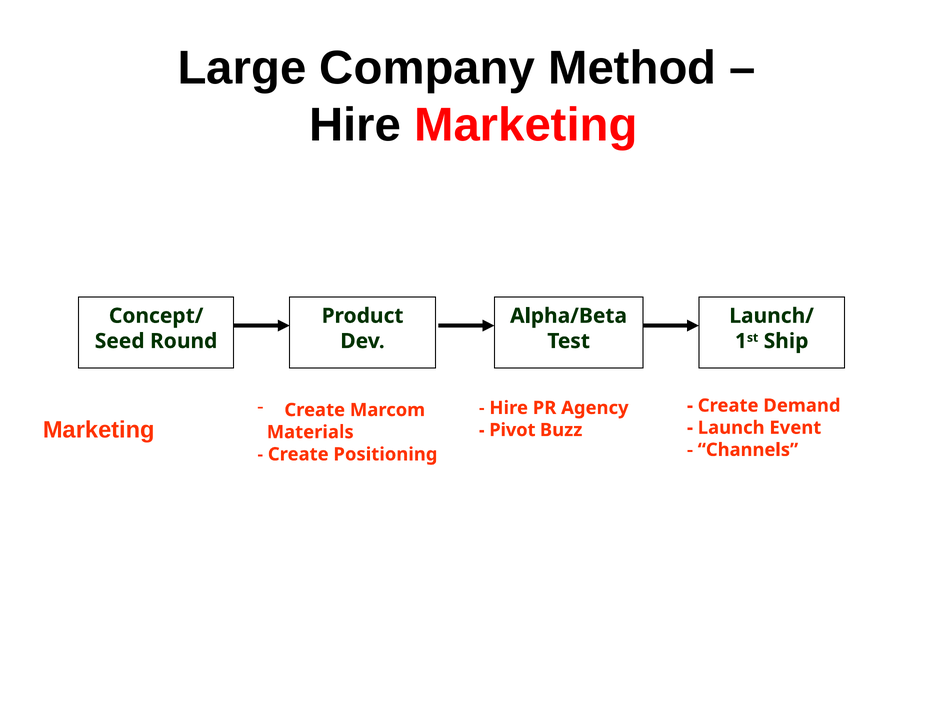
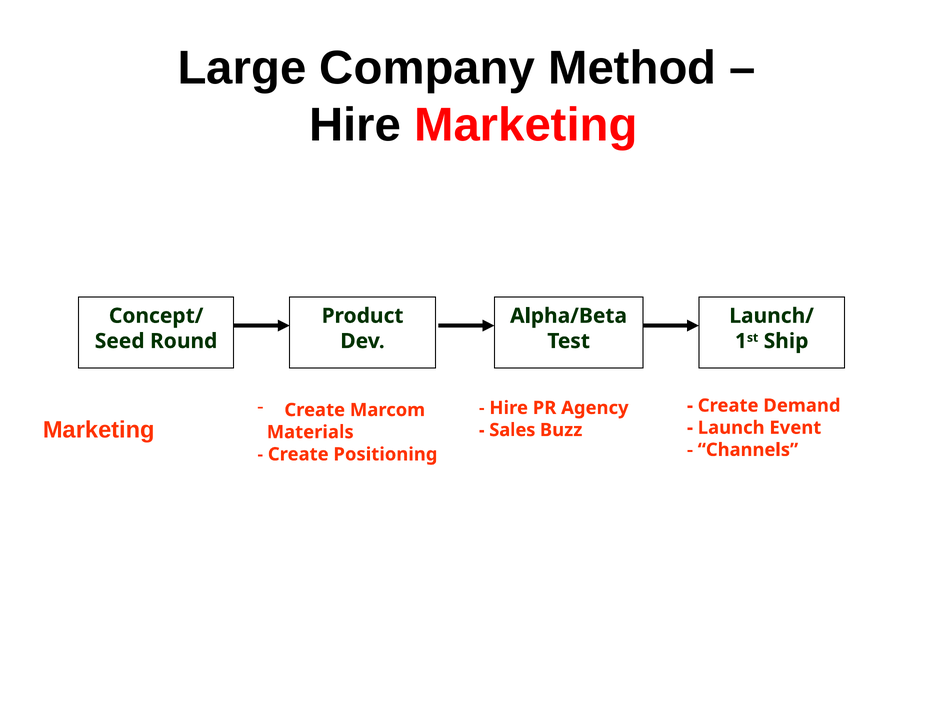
Pivot: Pivot -> Sales (512, 430)
